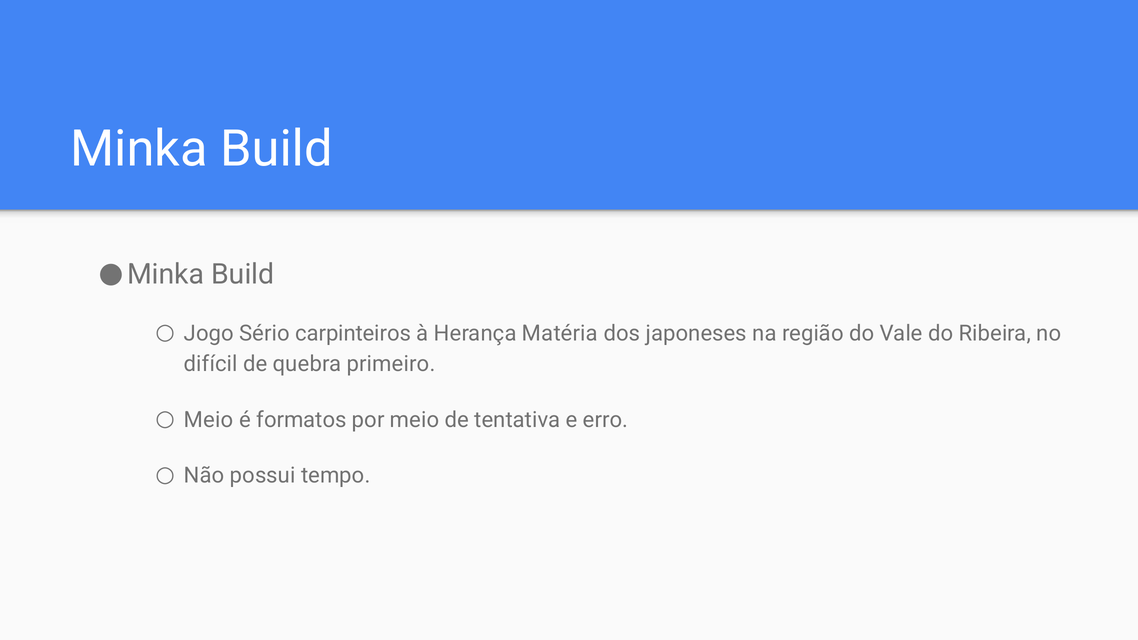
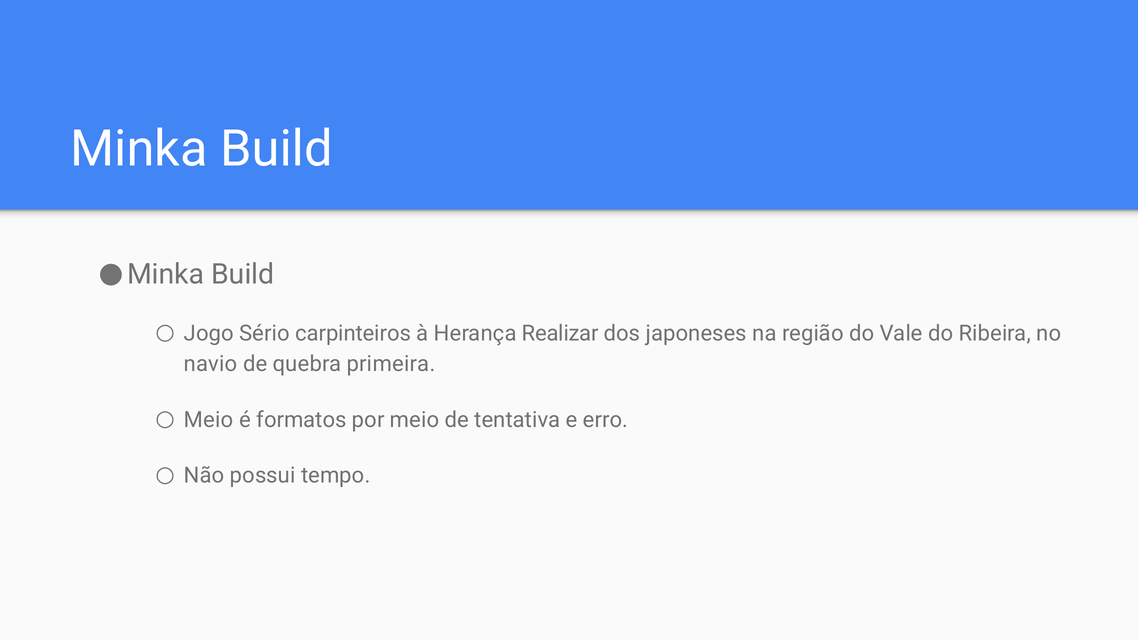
Matéria: Matéria -> Realizar (560, 334)
difícil: difícil -> navio (211, 364)
primeiro: primeiro -> primeira (391, 364)
